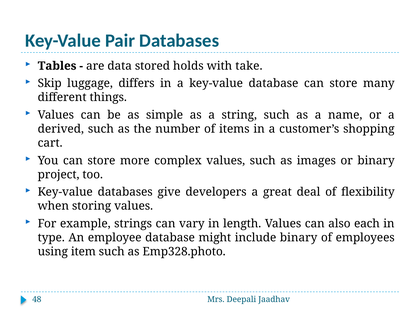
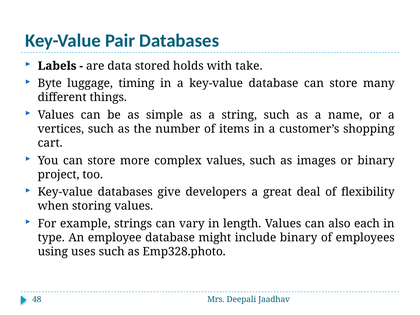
Tables: Tables -> Labels (57, 66)
Skip: Skip -> Byte (50, 83)
differs: differs -> timing (137, 83)
derived: derived -> vertices (61, 129)
item: item -> uses (83, 252)
